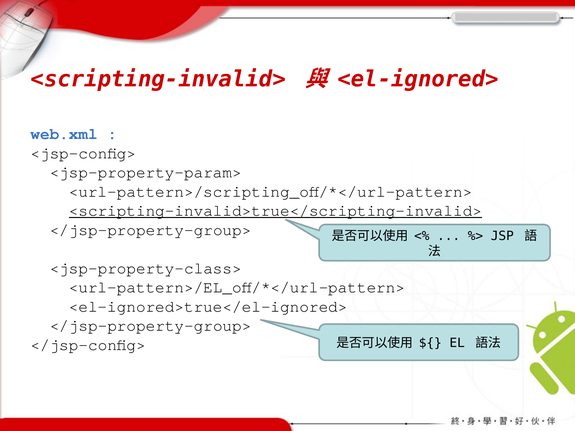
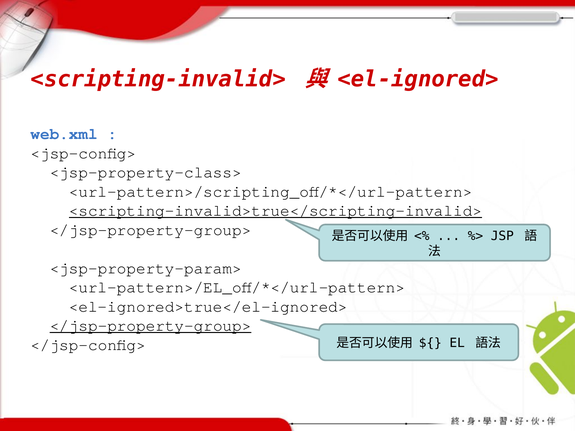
<jsp-property-param>: <jsp-property-param> -> <jsp-property-class> (146, 172)
<jsp-property-class>: <jsp-property-class> -> <jsp-property-param> (146, 268)
</jsp-property-group> underline: none -> present (151, 326)
